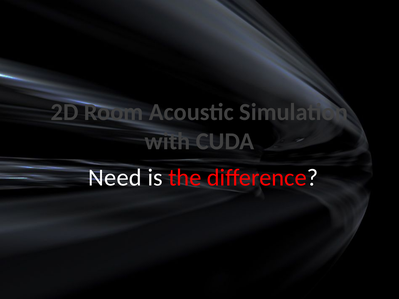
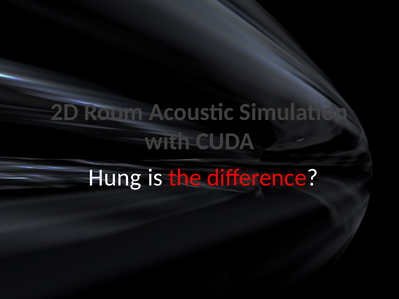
Need: Need -> Hung (115, 178)
